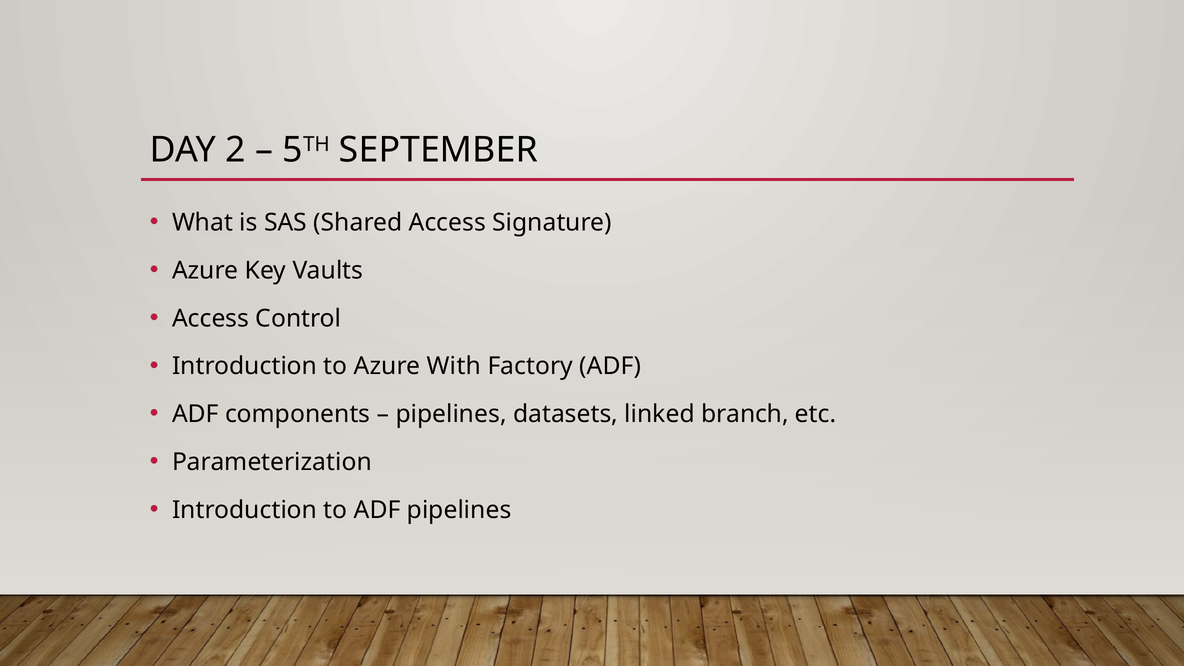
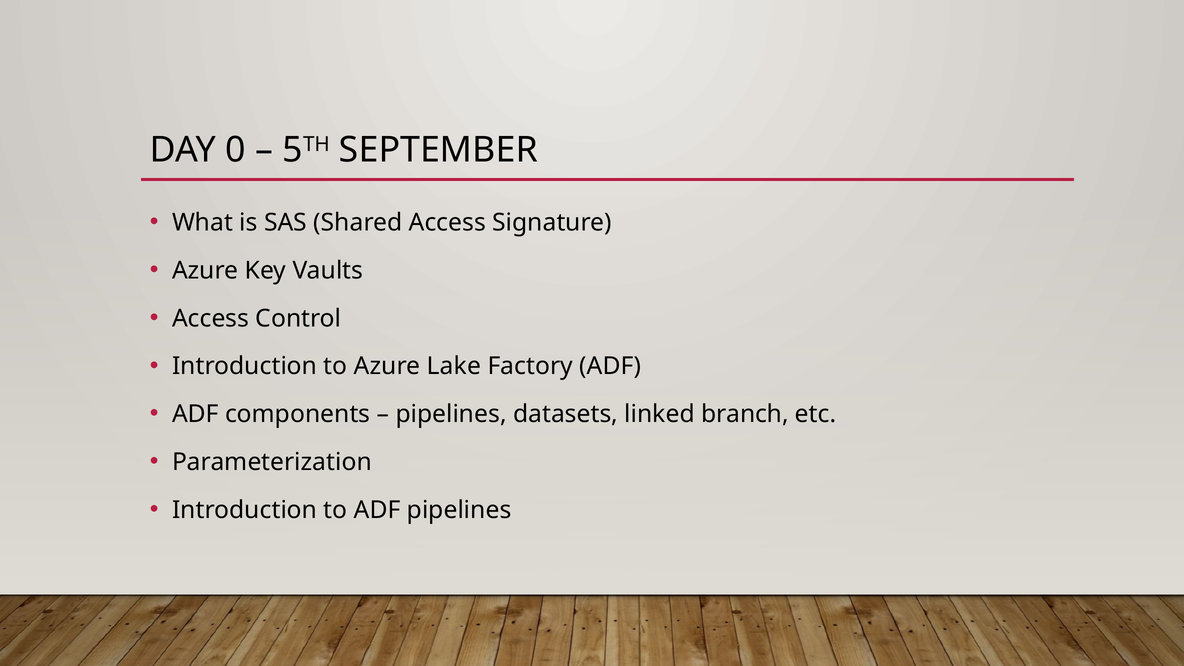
2: 2 -> 0 (236, 150)
With: With -> Lake (454, 366)
